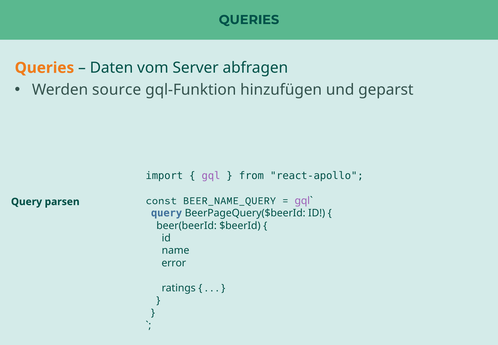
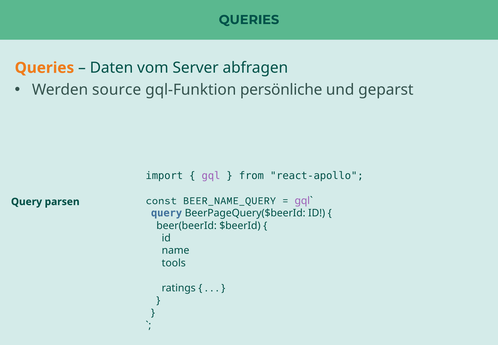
hinzufügen: hinzufügen -> persönliche (281, 90)
error: error -> tools (174, 263)
